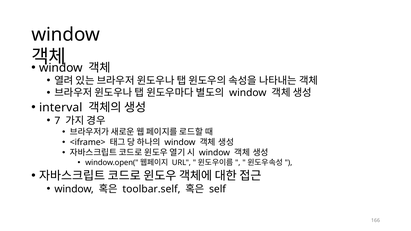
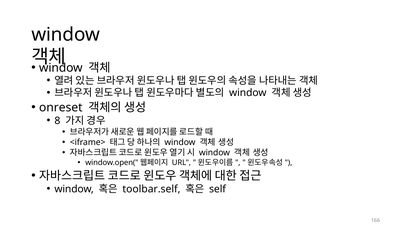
interval: interval -> onreset (61, 108)
7: 7 -> 8 (57, 121)
